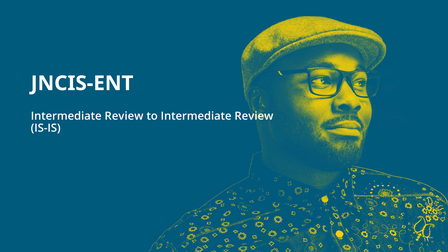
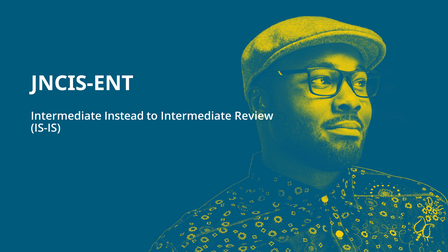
Review: Review -> Instead (124, 116)
